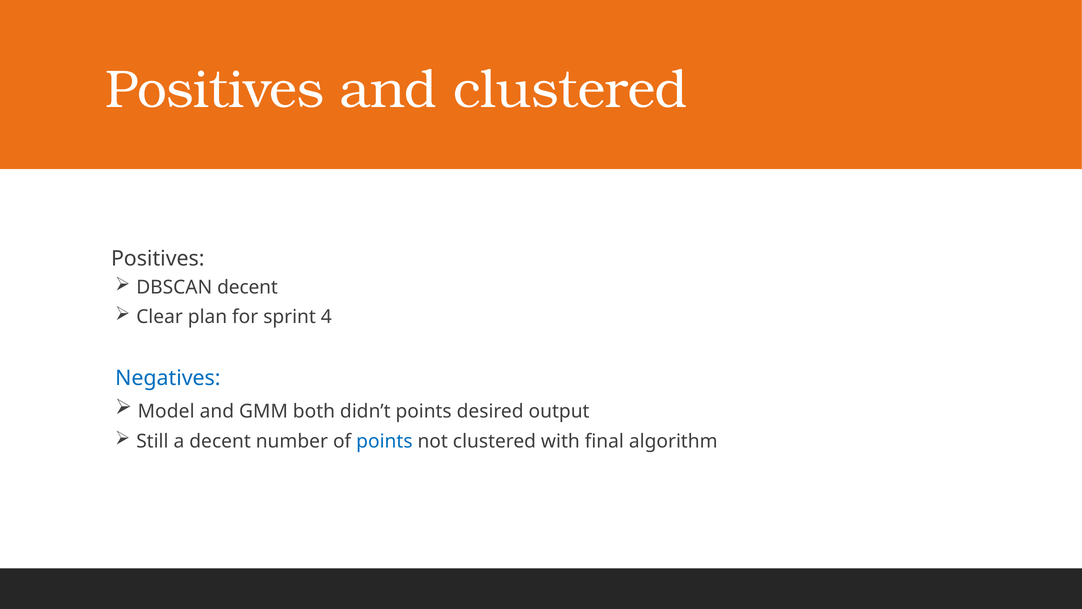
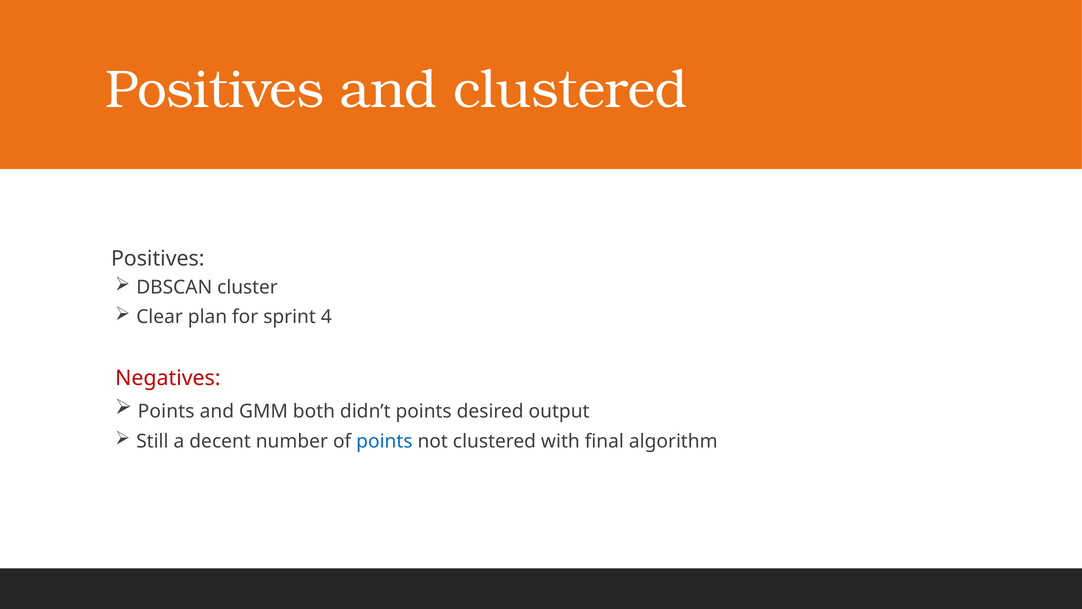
DBSCAN decent: decent -> cluster (247, 287)
Negatives colour: blue -> red (168, 378)
Model: Model -> Points (166, 411)
